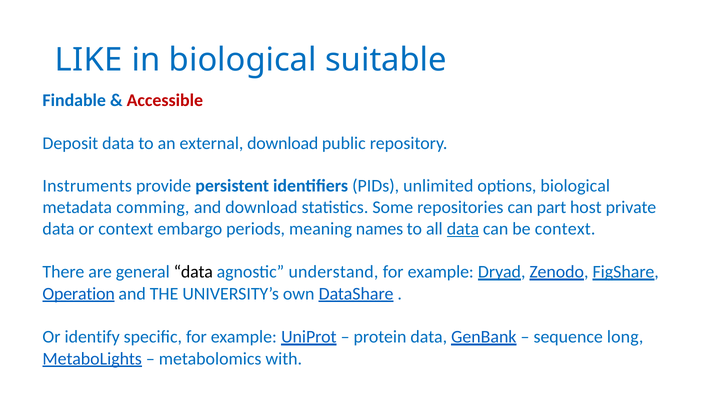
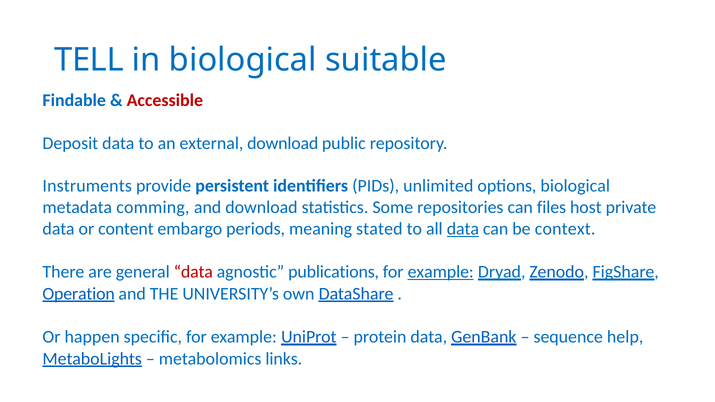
LIKE: LIKE -> TELL (89, 60)
part: part -> files (551, 208)
or context: context -> content (126, 229)
names: names -> stated (379, 229)
data colour: black -> red (193, 272)
understand: understand -> publications (334, 272)
example underline: none -> present (441, 272)
identify: identify -> happen (92, 337)
long: long -> help (625, 337)
with: with -> links (284, 359)
